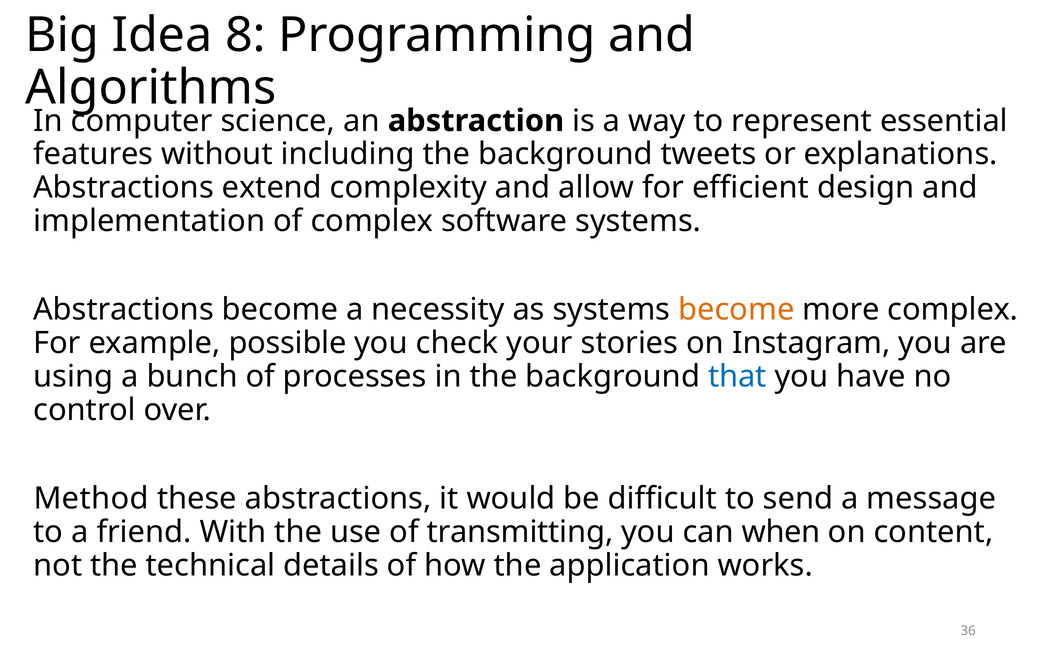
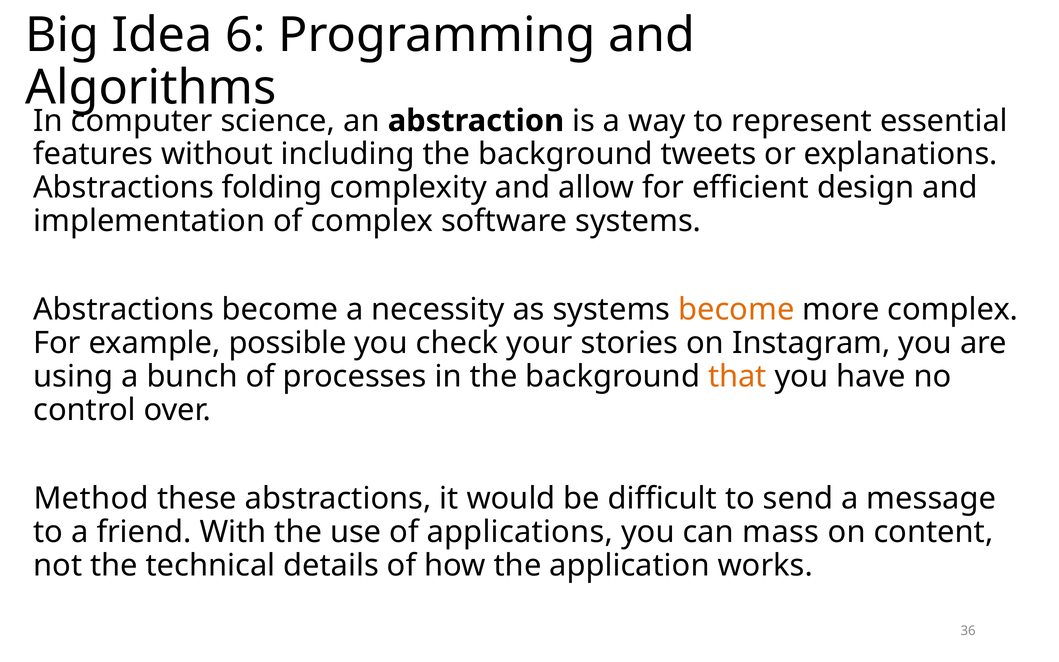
8: 8 -> 6 (245, 35)
extend: extend -> folding (272, 188)
that colour: blue -> orange (737, 376)
transmitting: transmitting -> applications (520, 532)
when: when -> mass (781, 532)
